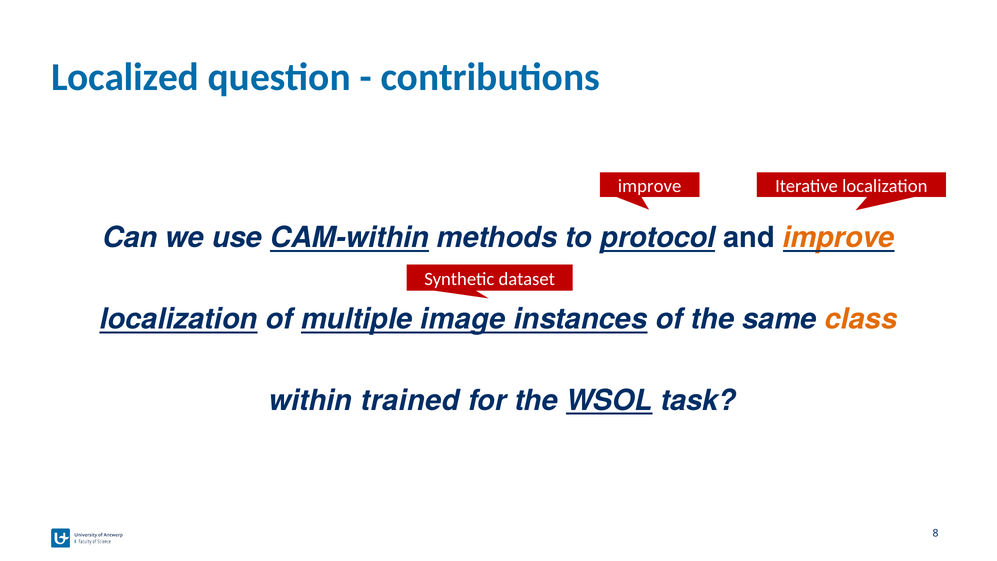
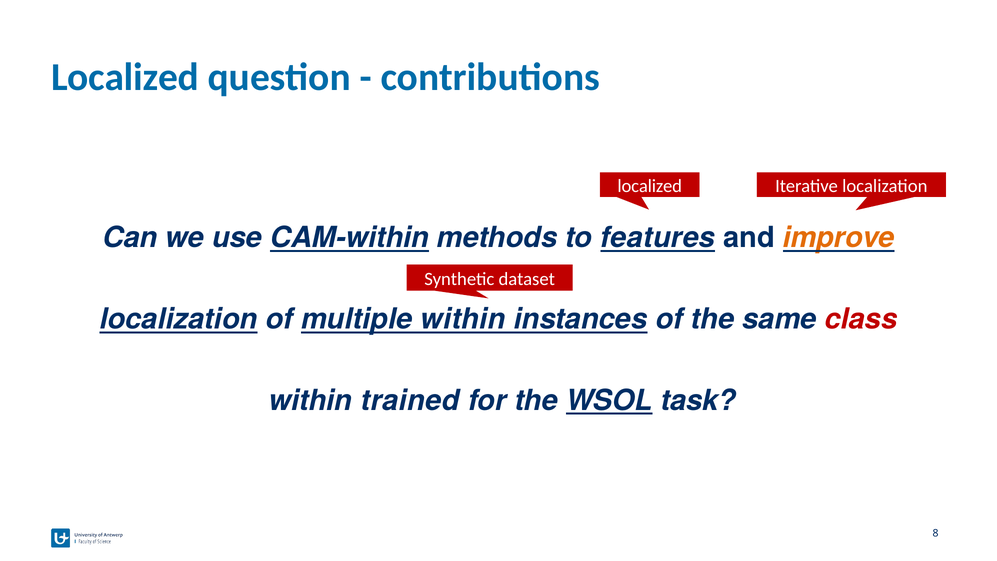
improve: improve -> localized (650, 186)
protocol: protocol -> features (658, 238)
multiple image: image -> within (463, 319)
class colour: orange -> red (861, 319)
